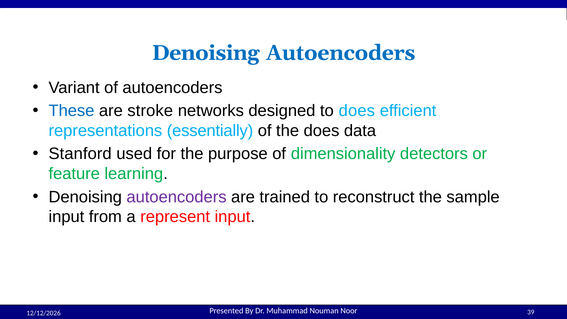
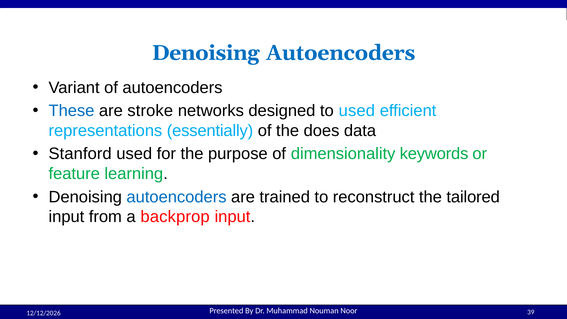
to does: does -> used (357, 111)
detectors: detectors -> keywords (434, 154)
autoencoders colour: purple -> blue (177, 197)
sample: sample -> tailored (473, 197)
represent: represent -> backprop (175, 217)
